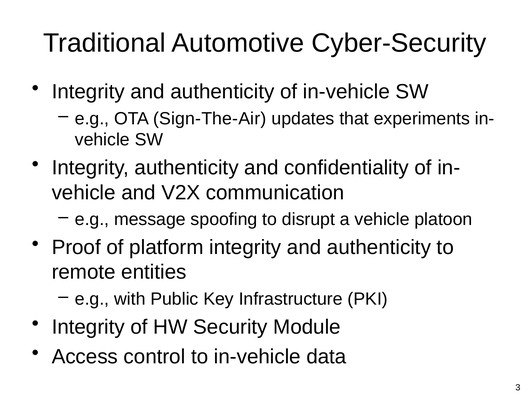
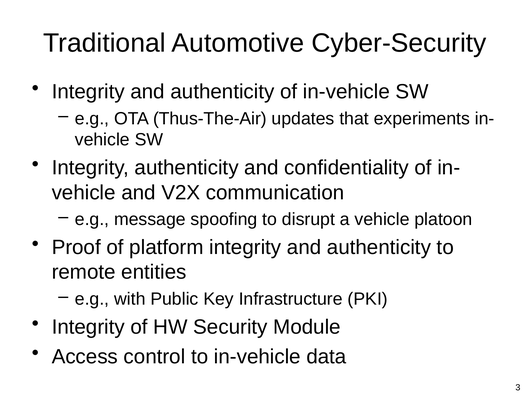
Sign-The-Air: Sign-The-Air -> Thus-The-Air (210, 118)
